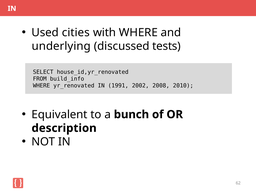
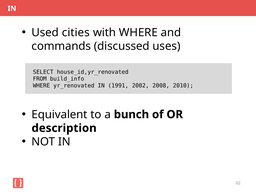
underlying: underlying -> commands (61, 46)
tests: tests -> uses (166, 46)
